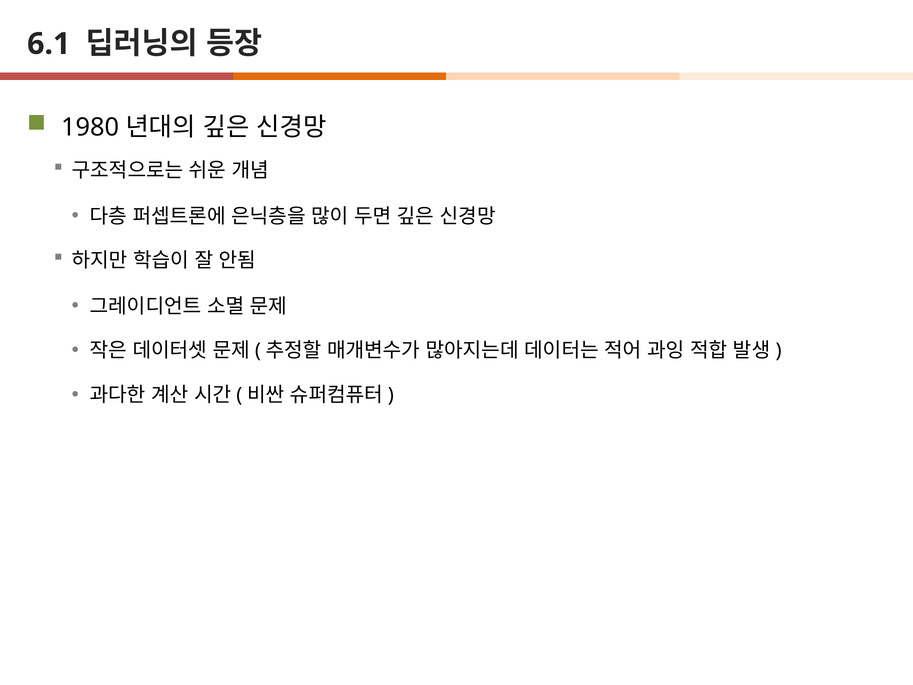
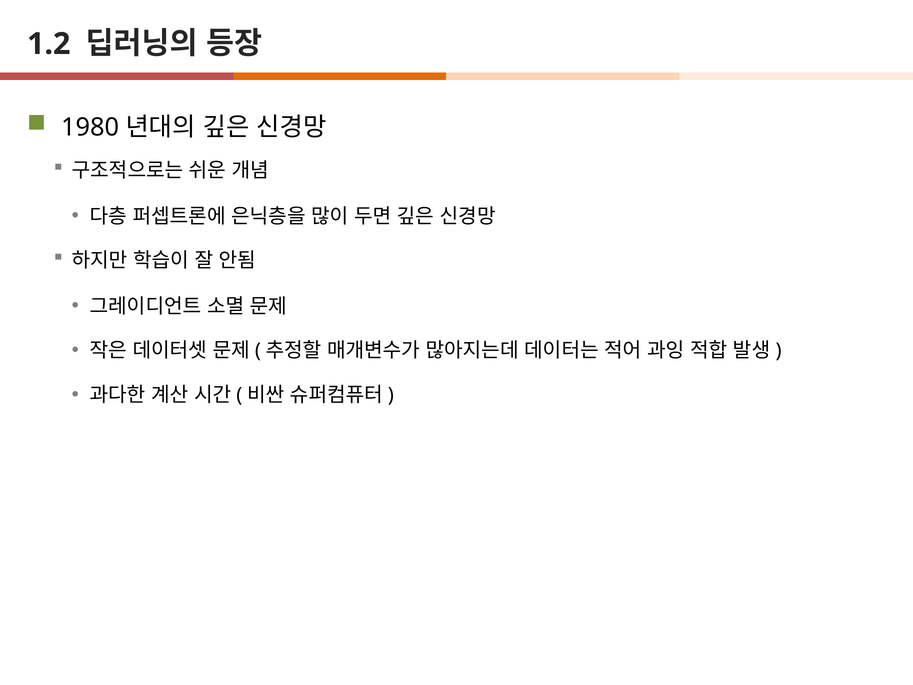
6.1: 6.1 -> 1.2 (49, 44)
